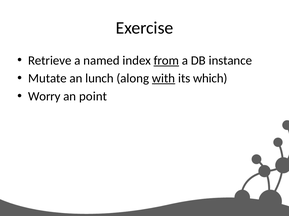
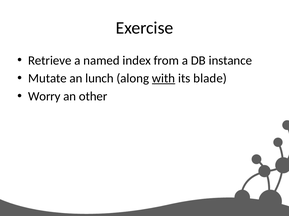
from underline: present -> none (166, 61)
which: which -> blade (210, 79)
point: point -> other (93, 97)
